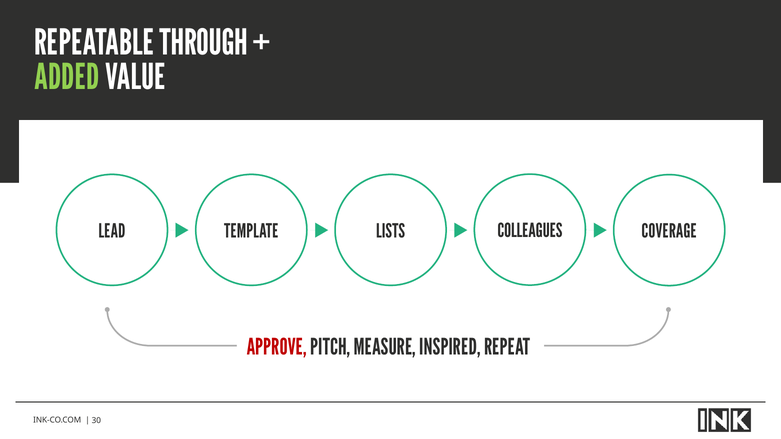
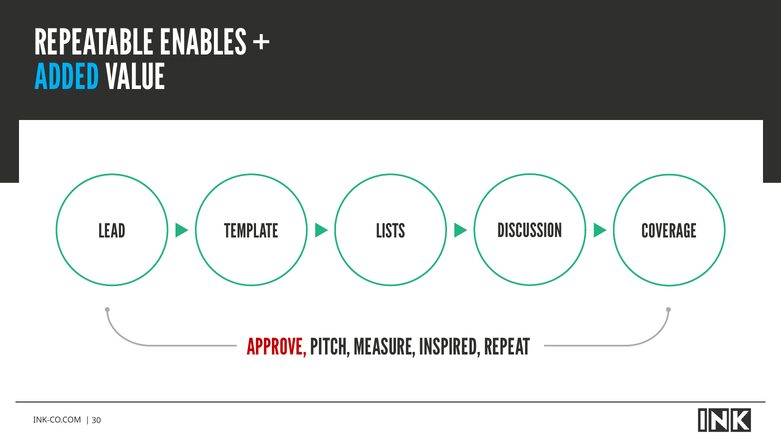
THROUGH: THROUGH -> ENABLES (203, 43)
ADDED colour: light green -> light blue (67, 78)
COLLEAGUES: COLLEAGUES -> DISCUSSION (530, 231)
